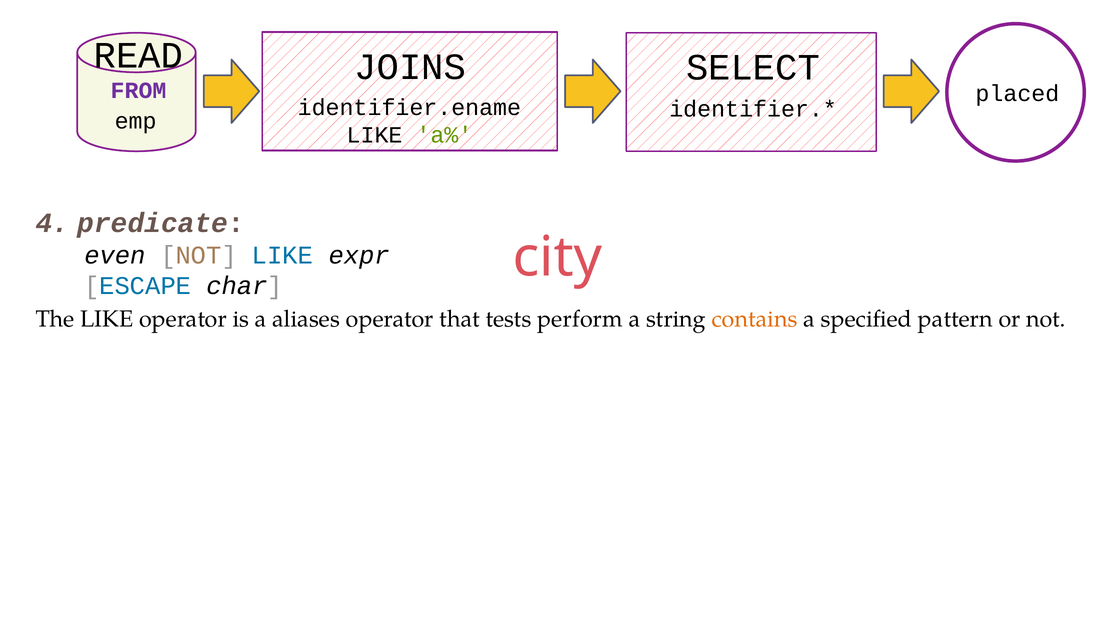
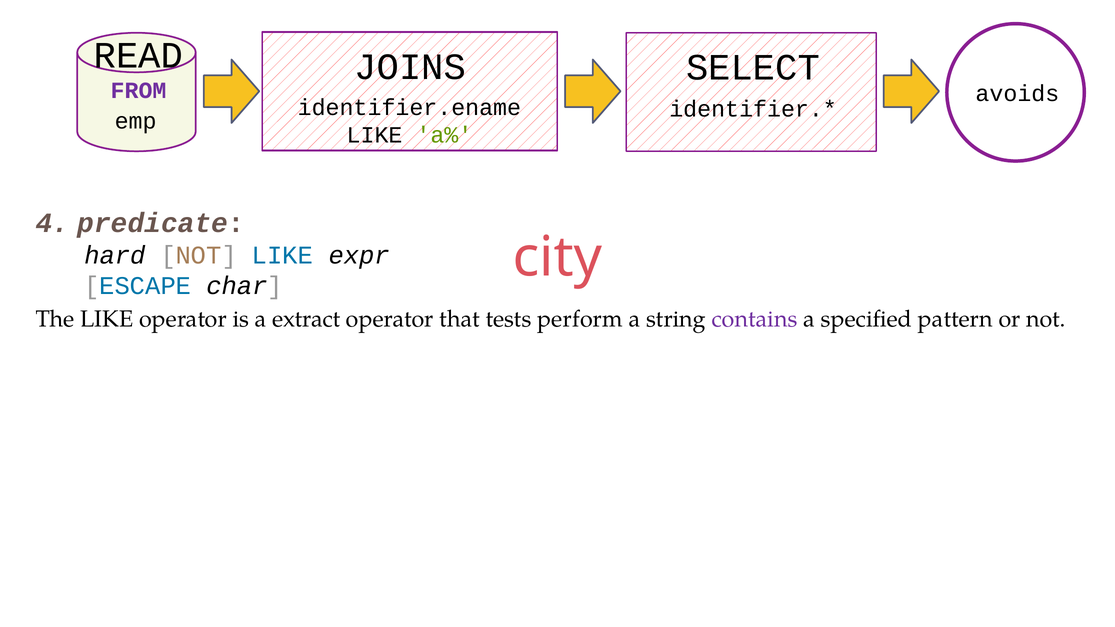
placed: placed -> avoids (1017, 94)
even: even -> hard (115, 255)
aliases: aliases -> extract (306, 319)
contains colour: orange -> purple (755, 319)
